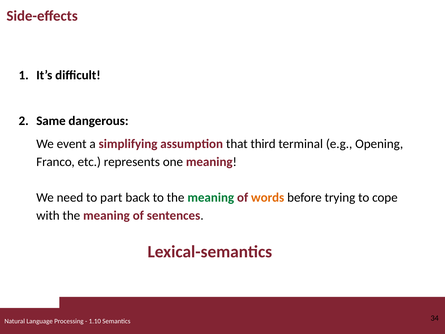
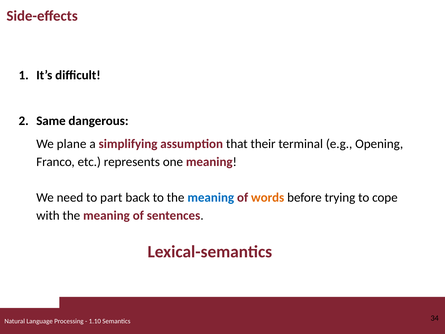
event: event -> plane (72, 144)
third: third -> their (263, 144)
meaning colour: green -> blue (211, 197)
